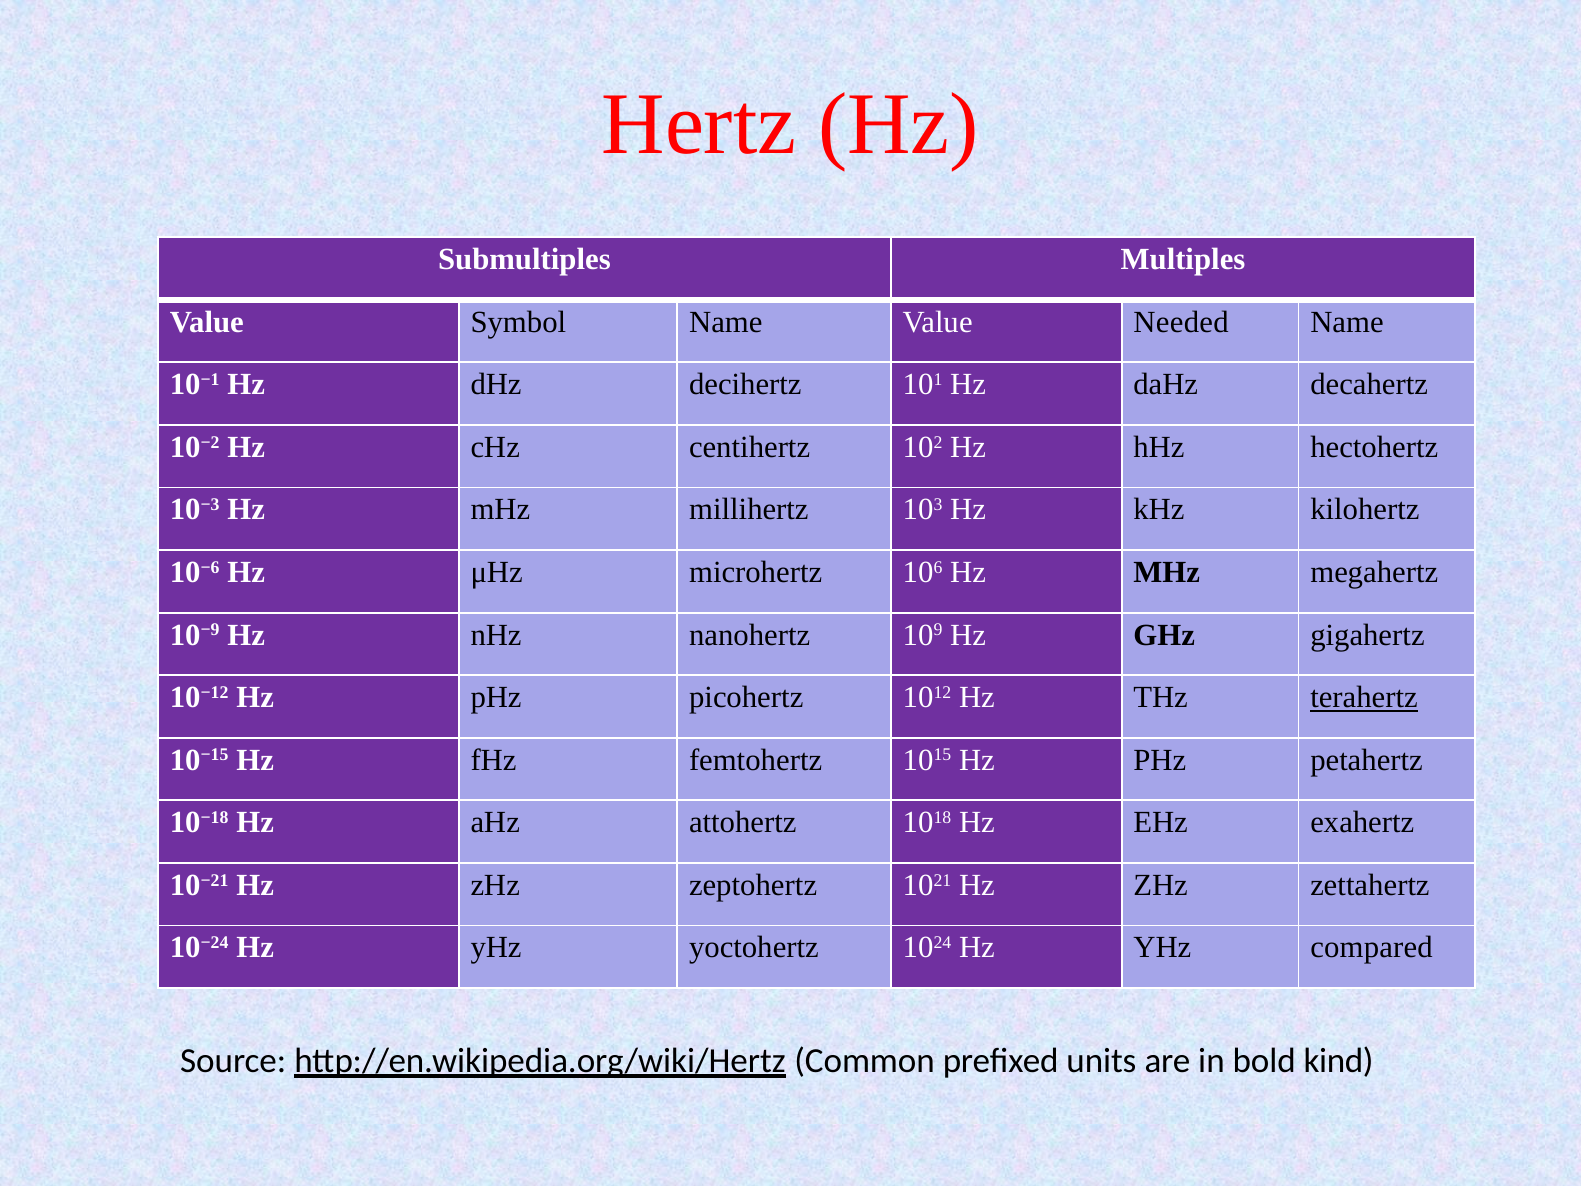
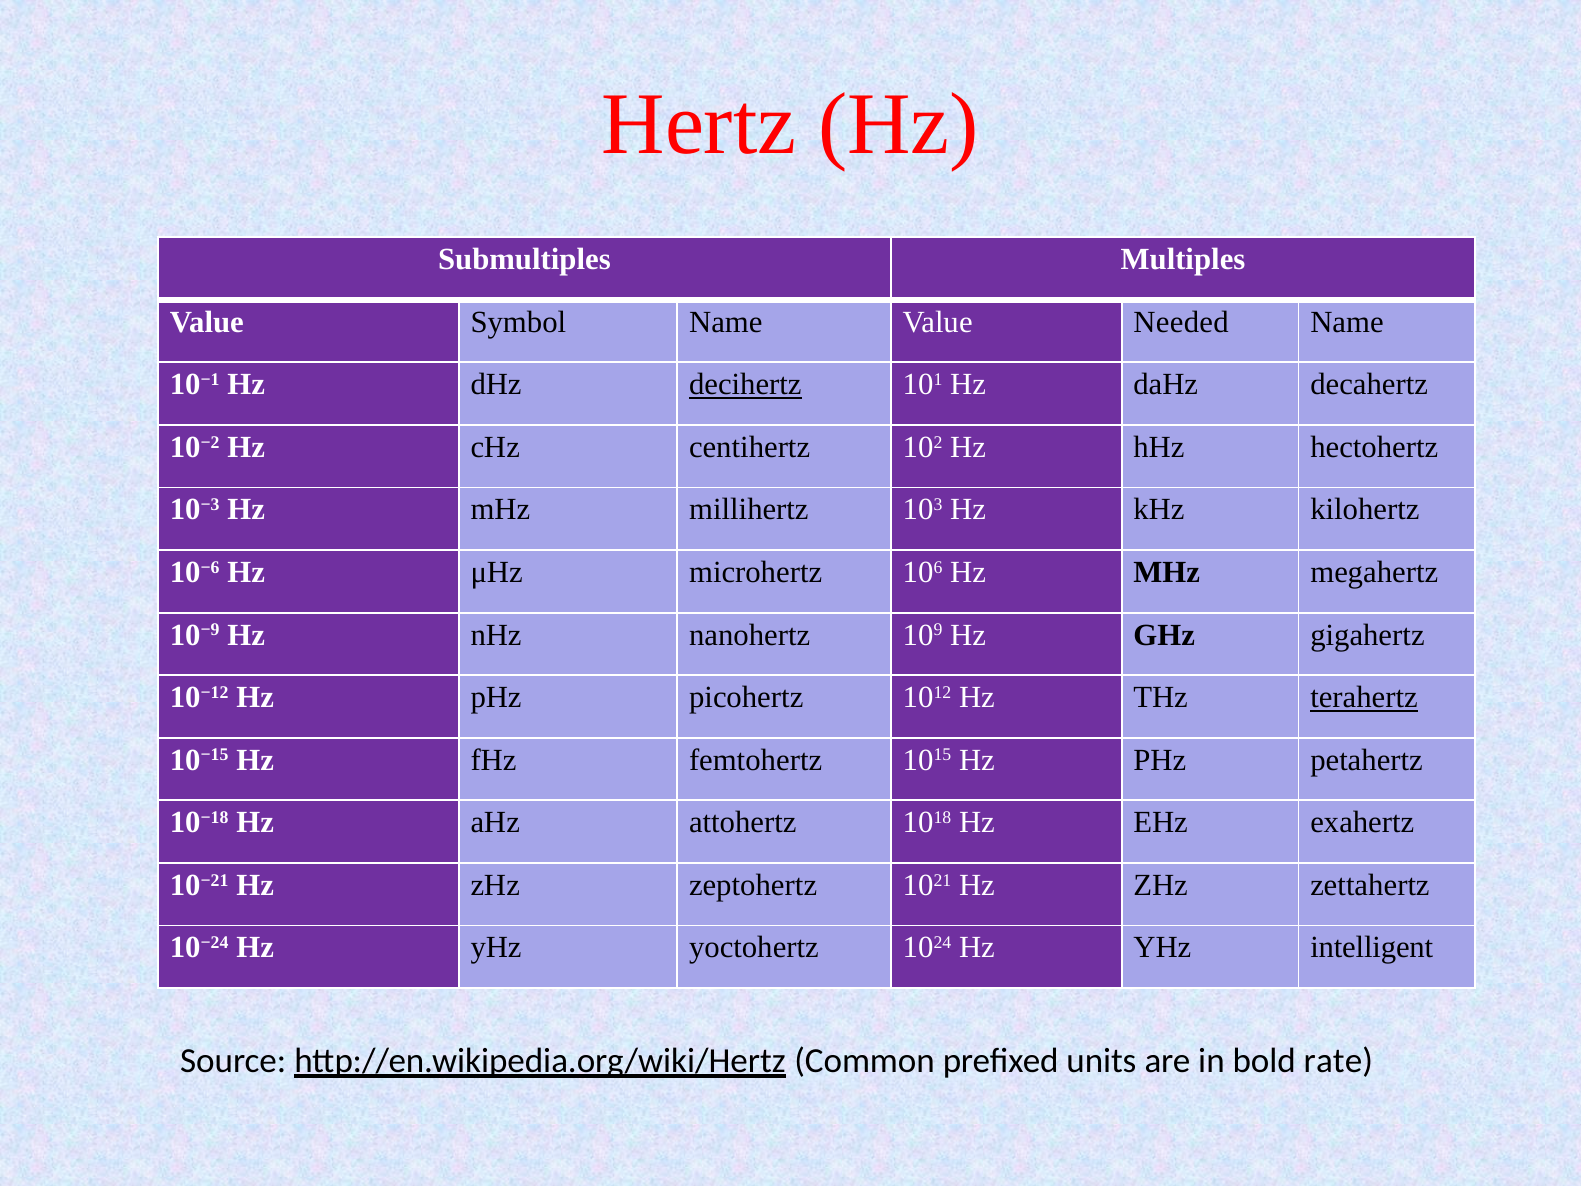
decihertz underline: none -> present (745, 385)
compared: compared -> intelligent (1372, 948)
kind: kind -> rate (1338, 1061)
